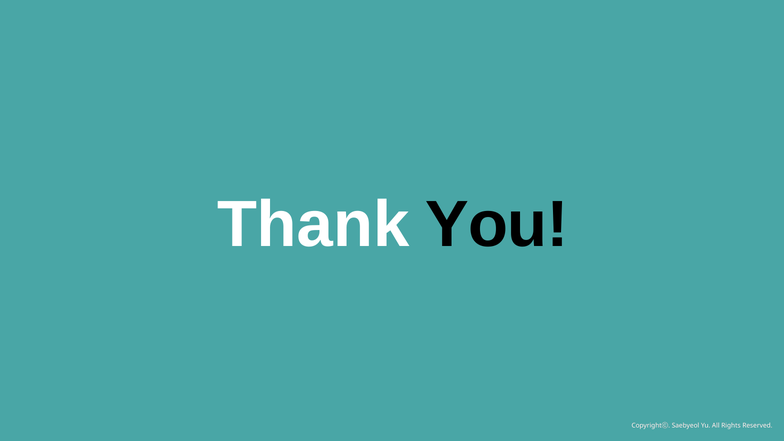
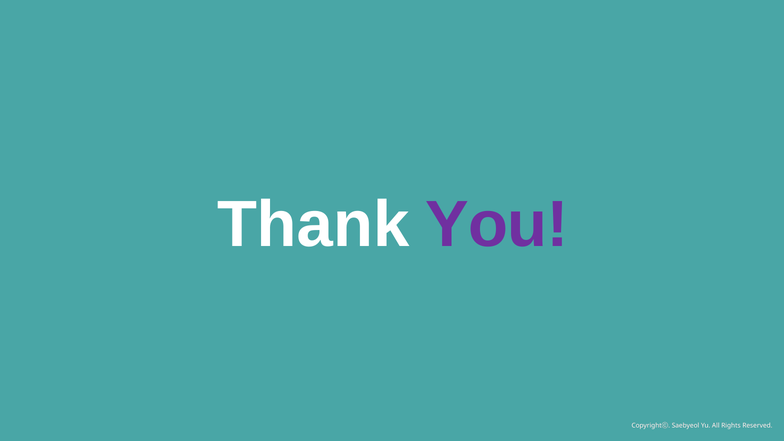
You colour: black -> purple (497, 225)
